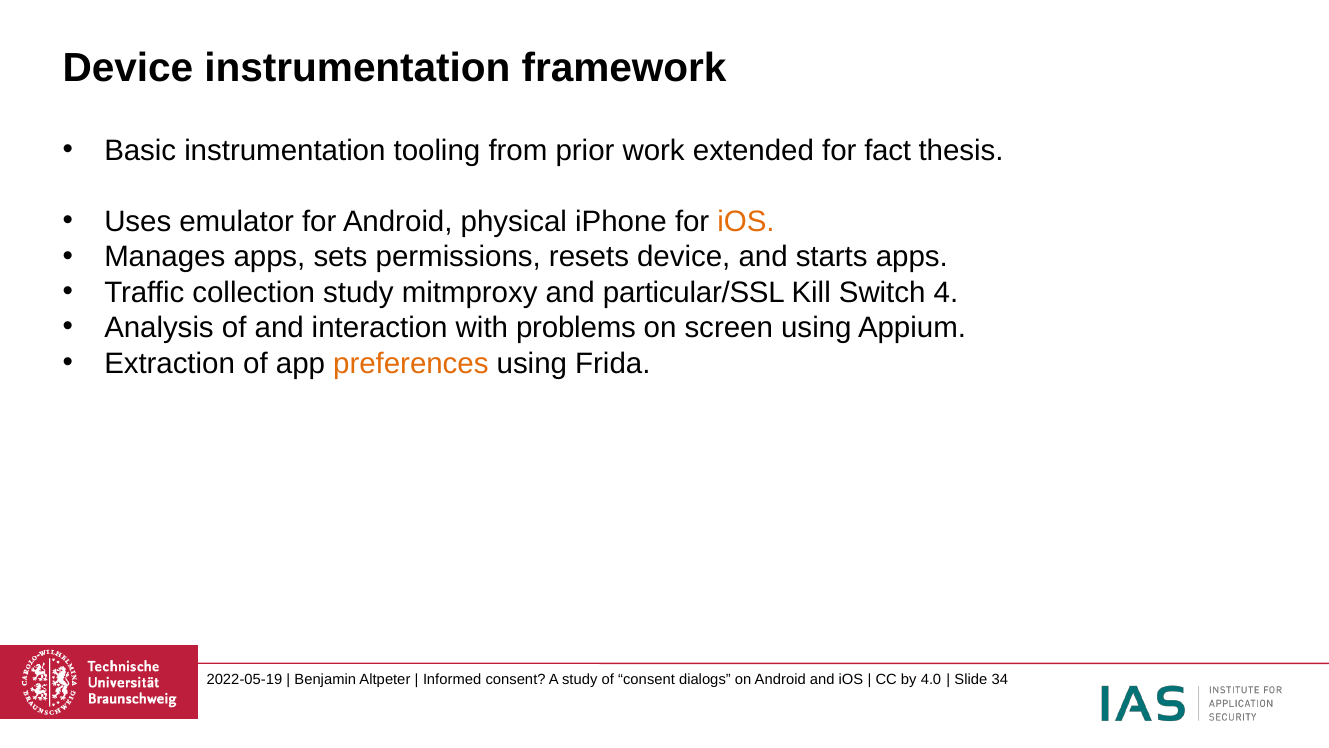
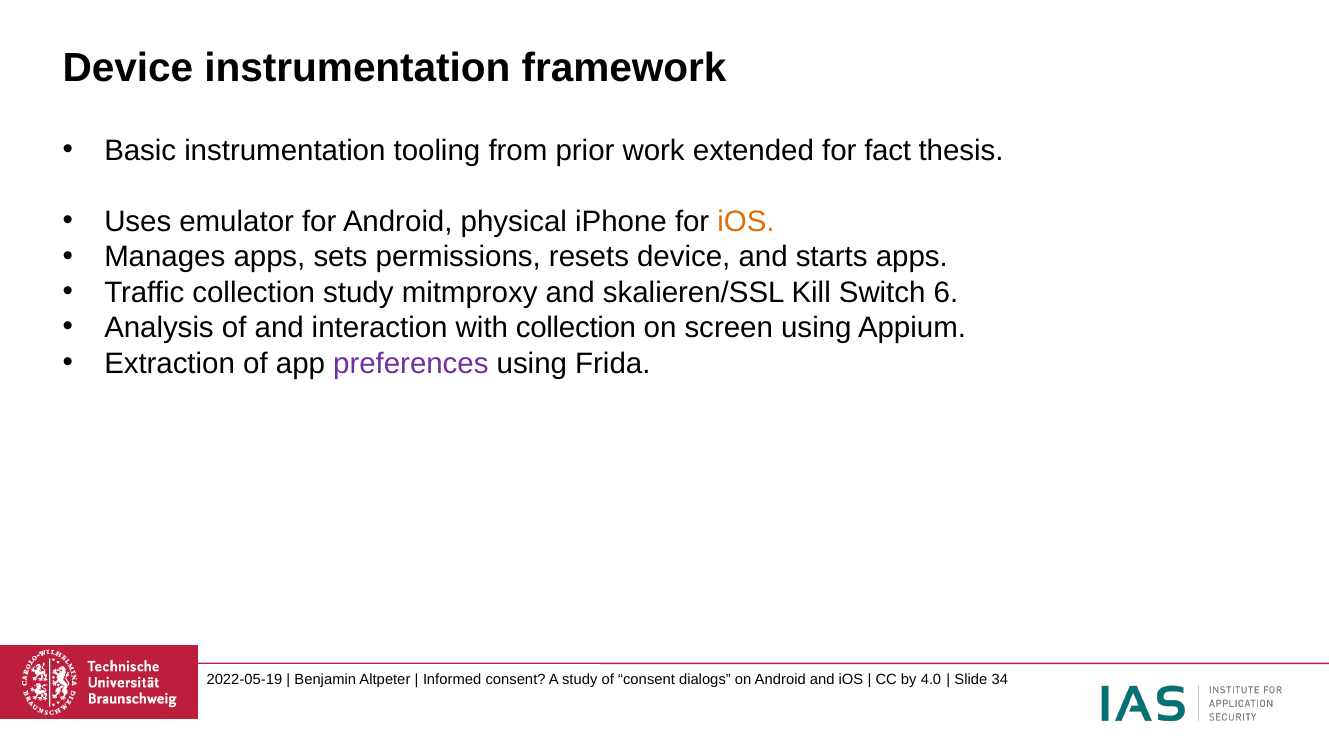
particular/SSL: particular/SSL -> skalieren/SSL (694, 292)
4: 4 -> 6 (946, 292)
with problems: problems -> collection (576, 328)
preferences colour: orange -> purple (411, 363)
